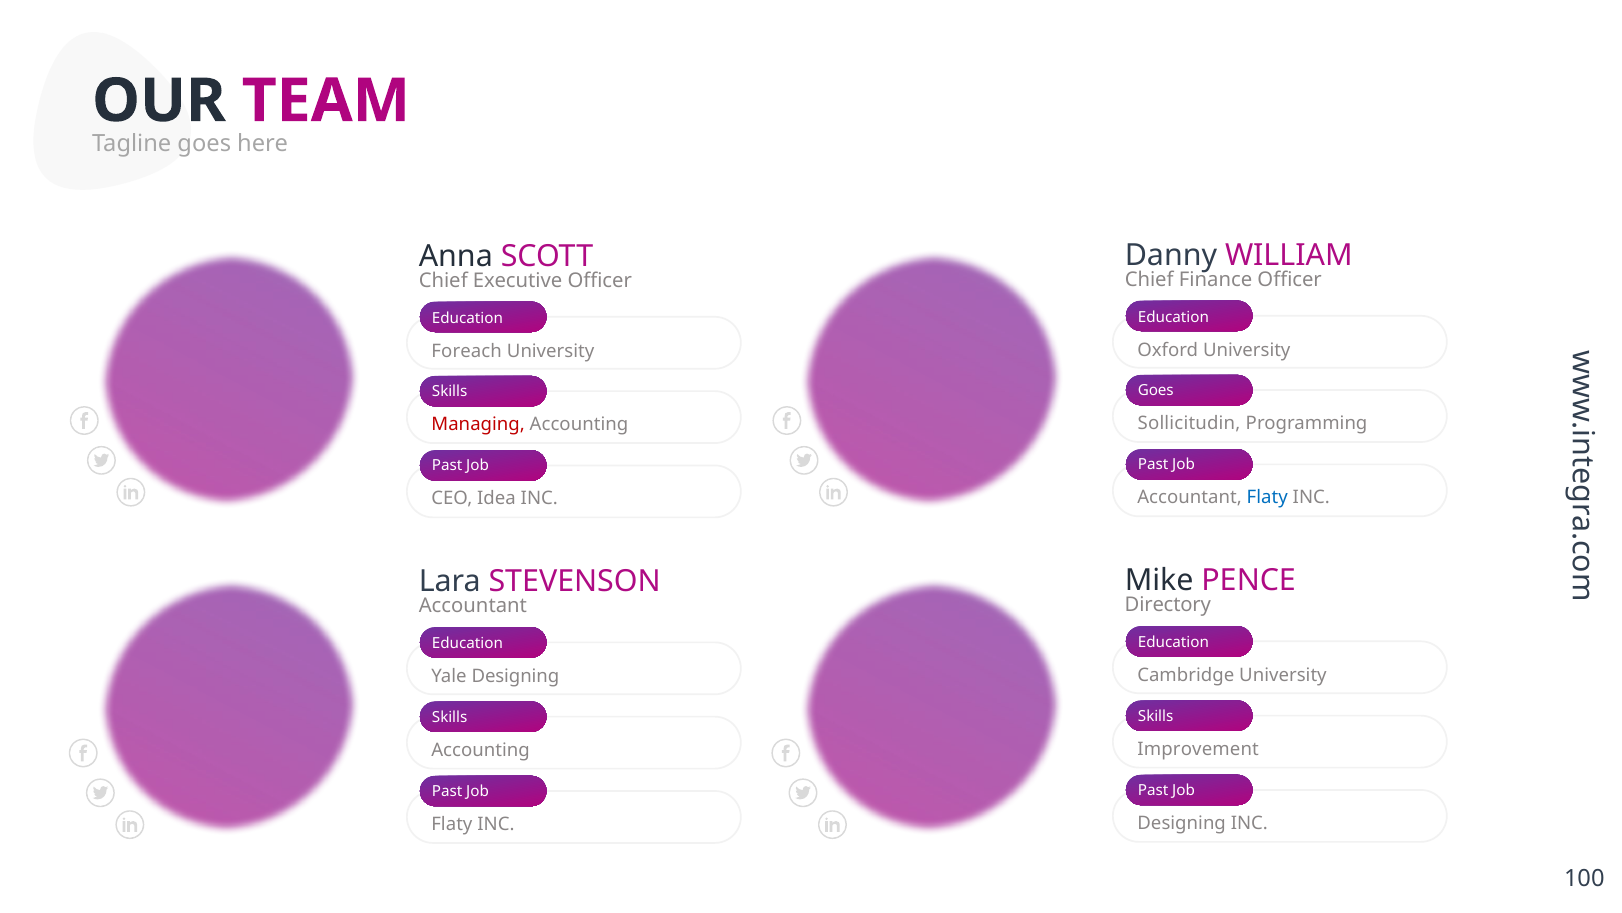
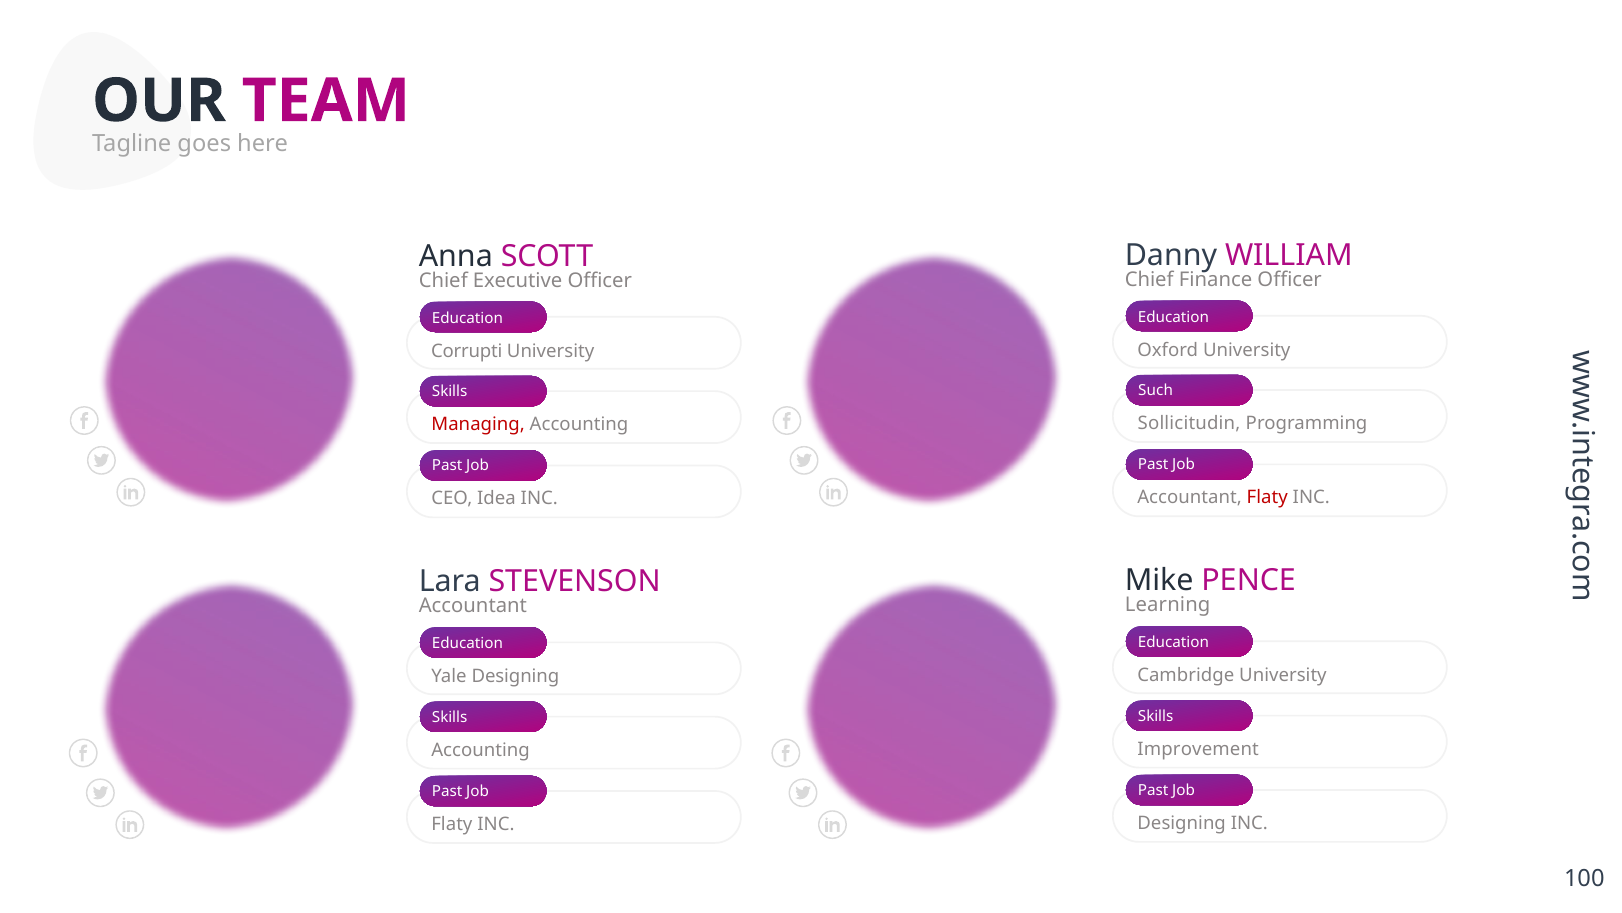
Foreach: Foreach -> Corrupti (467, 351)
Goes: Goes -> Such (1156, 390)
Flaty colour: blue -> red (1267, 497)
Directory: Directory -> Learning (1168, 605)
